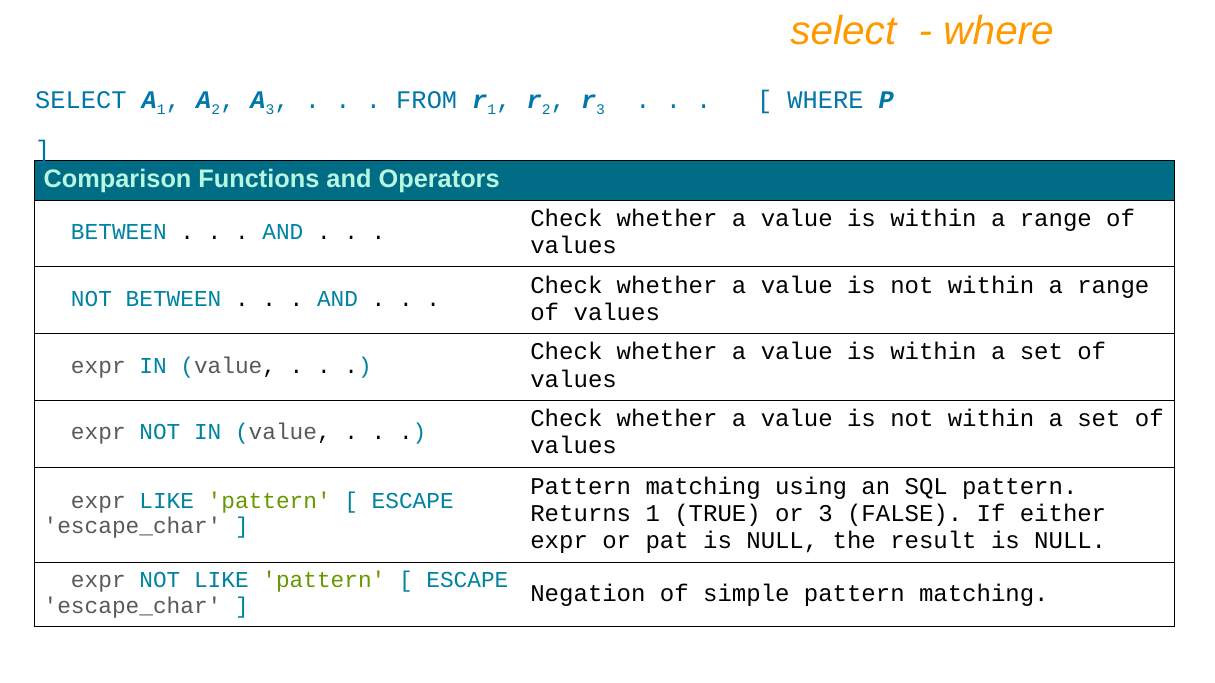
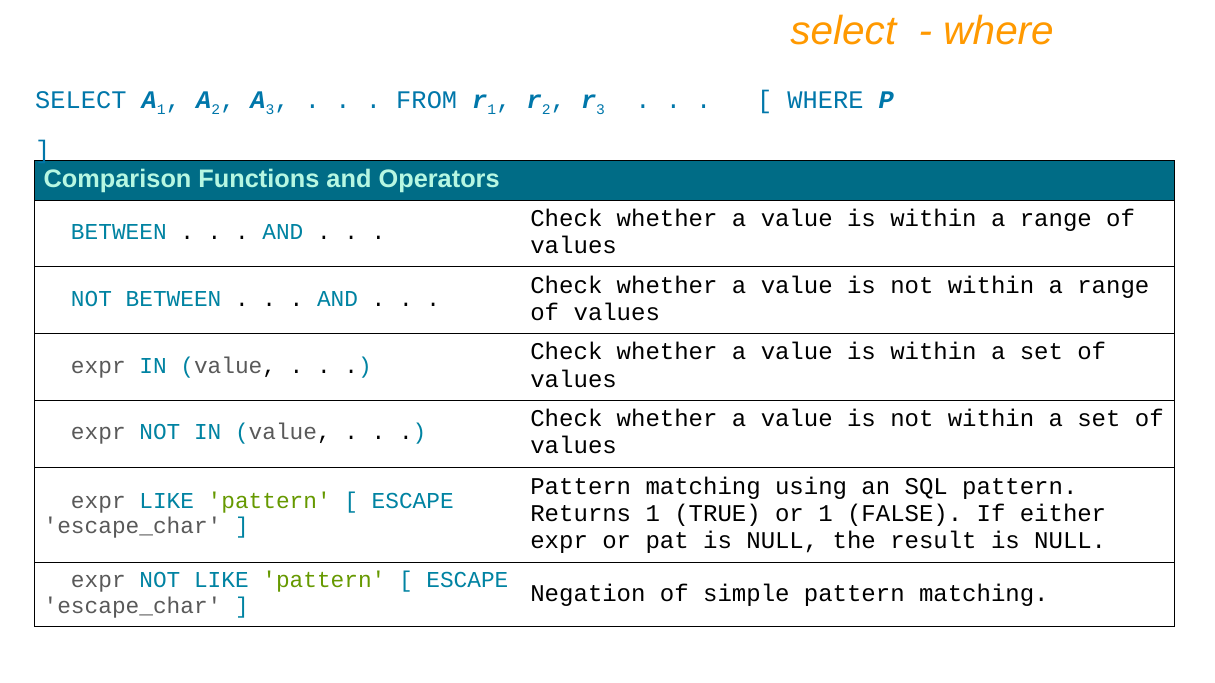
or 3: 3 -> 1 (826, 514)
